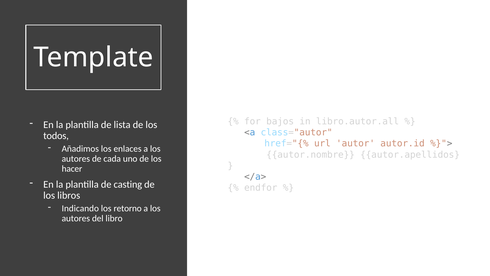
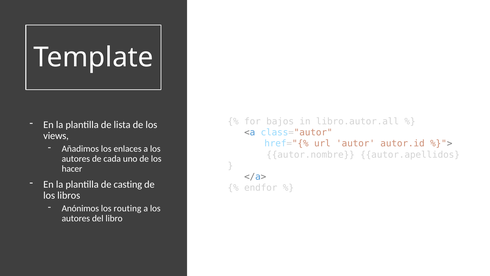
todos: todos -> views (56, 136)
Indicando: Indicando -> Anónimos (80, 208)
retorno: retorno -> routing (128, 208)
